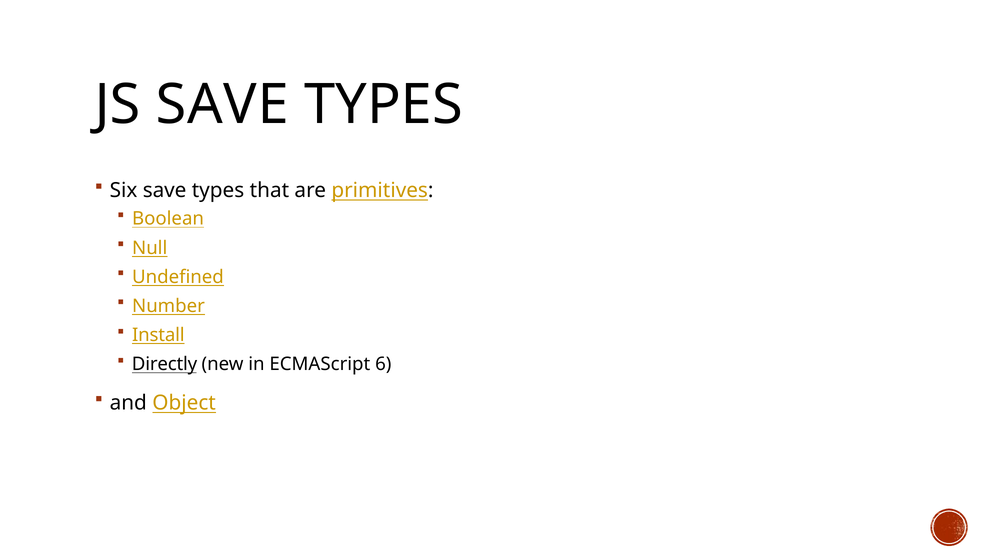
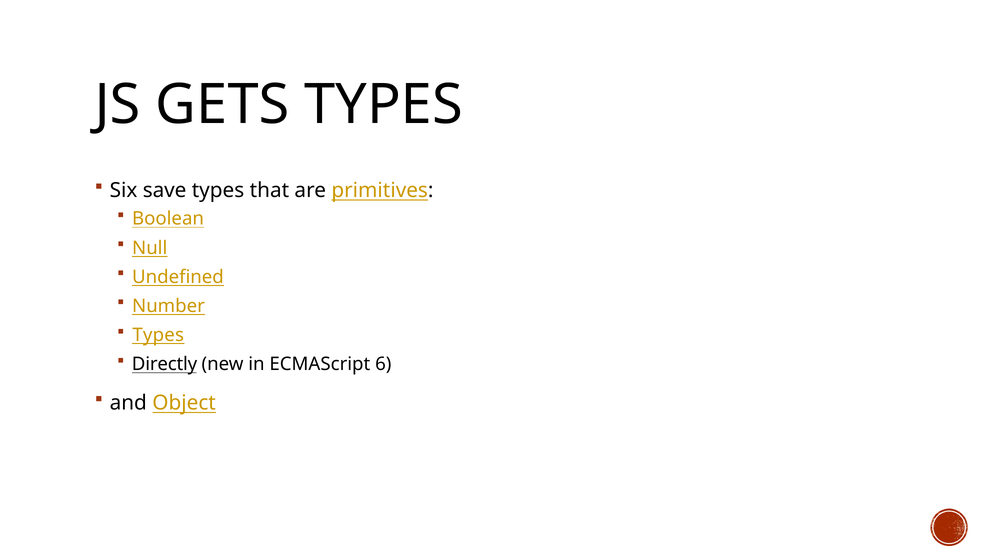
JS SAVE: SAVE -> GETS (222, 105)
Install: Install -> Types (158, 335)
